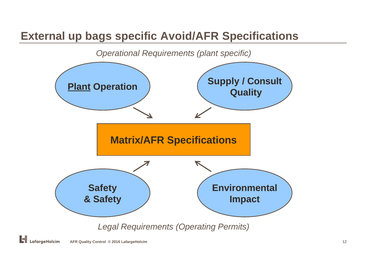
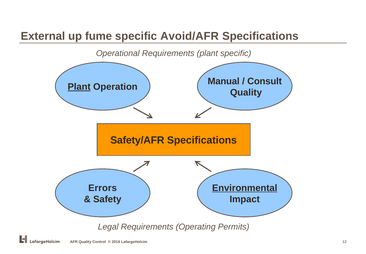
bags: bags -> fume (99, 36)
Supply: Supply -> Manual (224, 81)
Matrix/AFR: Matrix/AFR -> Safety/AFR (137, 140)
Safety: Safety -> Errors (103, 187)
Environmental underline: none -> present (245, 187)
